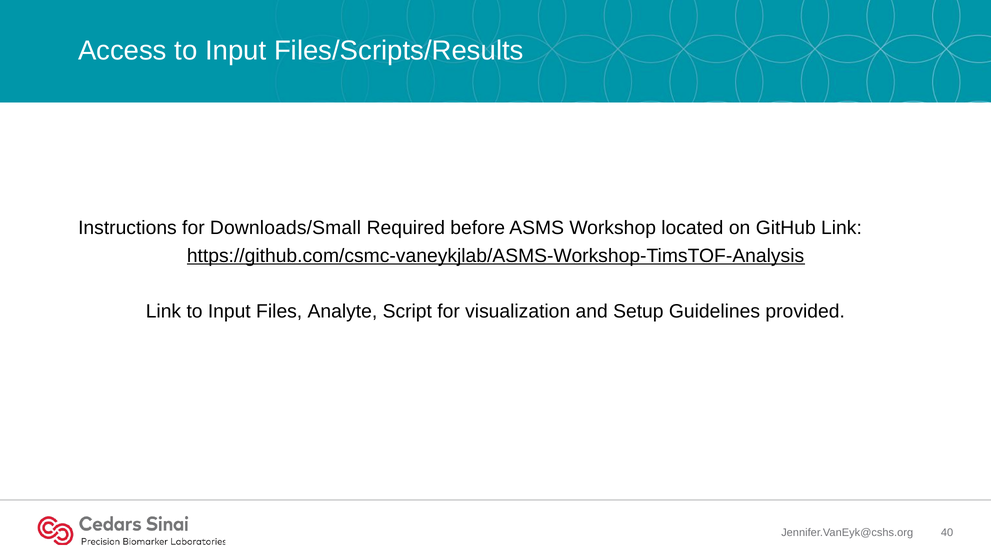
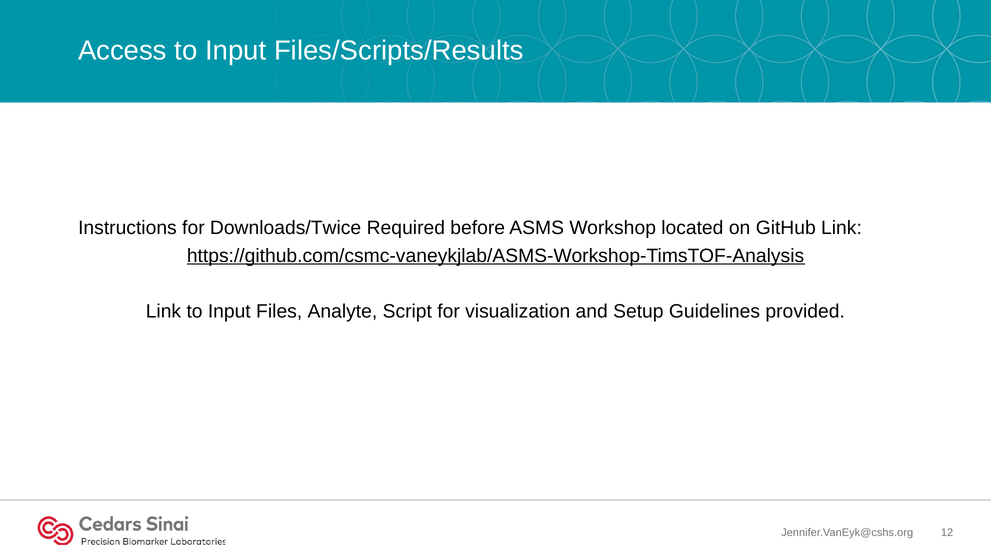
Downloads/Small: Downloads/Small -> Downloads/Twice (286, 228)
40: 40 -> 12 (947, 532)
